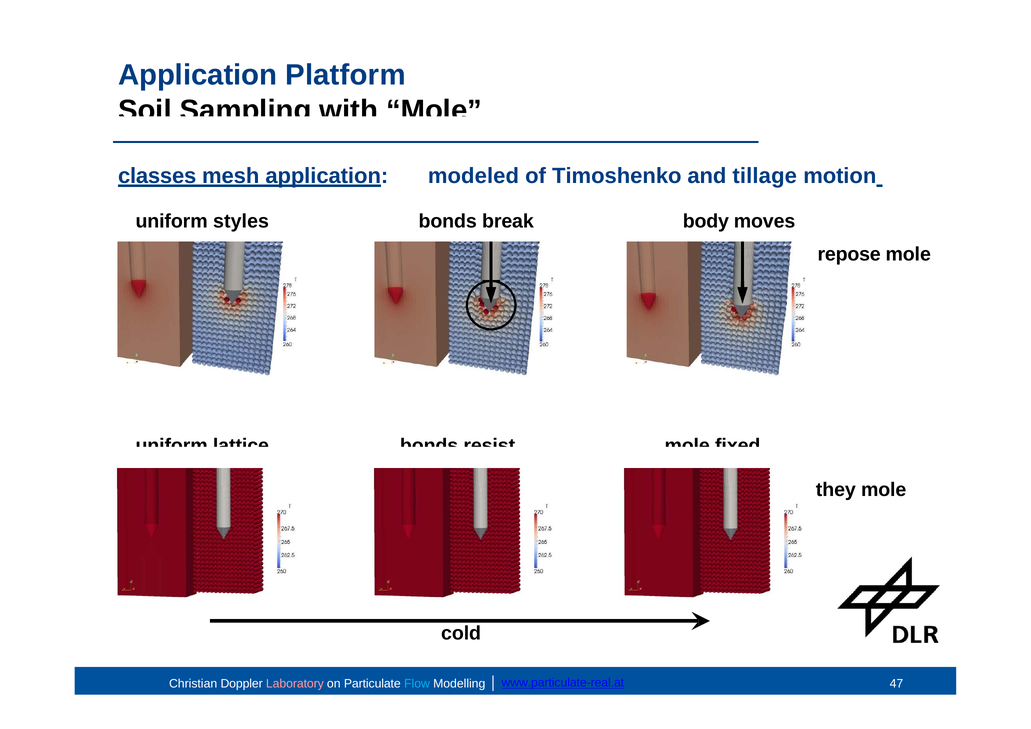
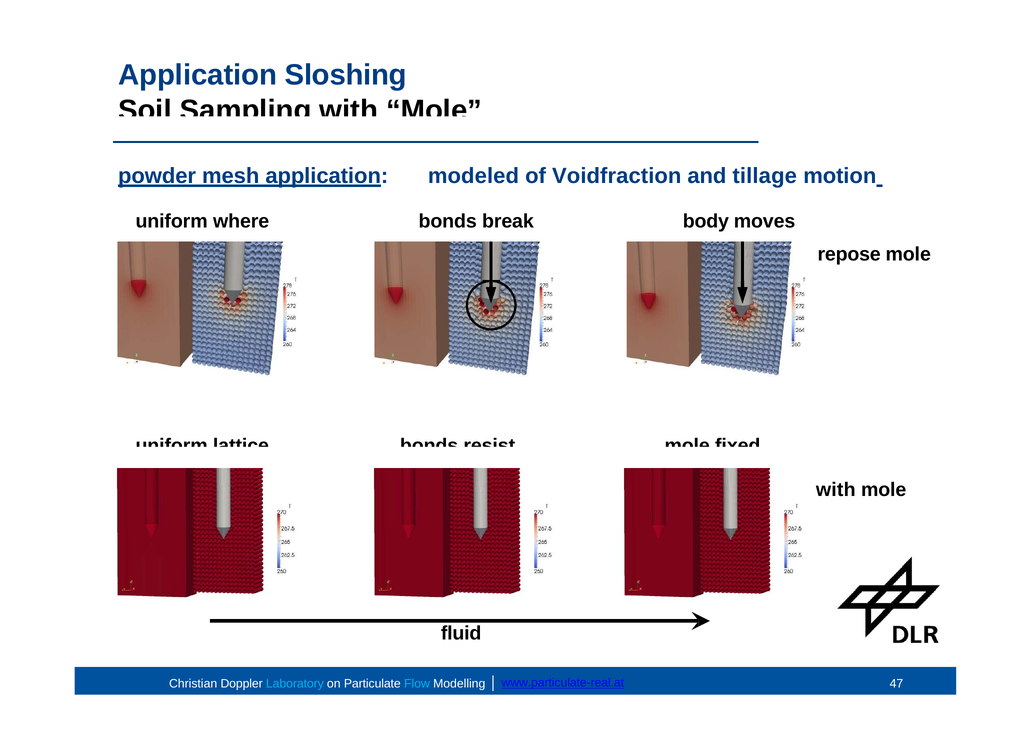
Platform: Platform -> Sloshing (346, 75)
classes: classes -> powder (157, 176)
Timoshenko: Timoshenko -> Voidfraction (617, 176)
styles: styles -> where (241, 222)
they: they -> with (836, 490)
cold: cold -> fluid (461, 633)
Laboratory colour: pink -> light blue (295, 684)
